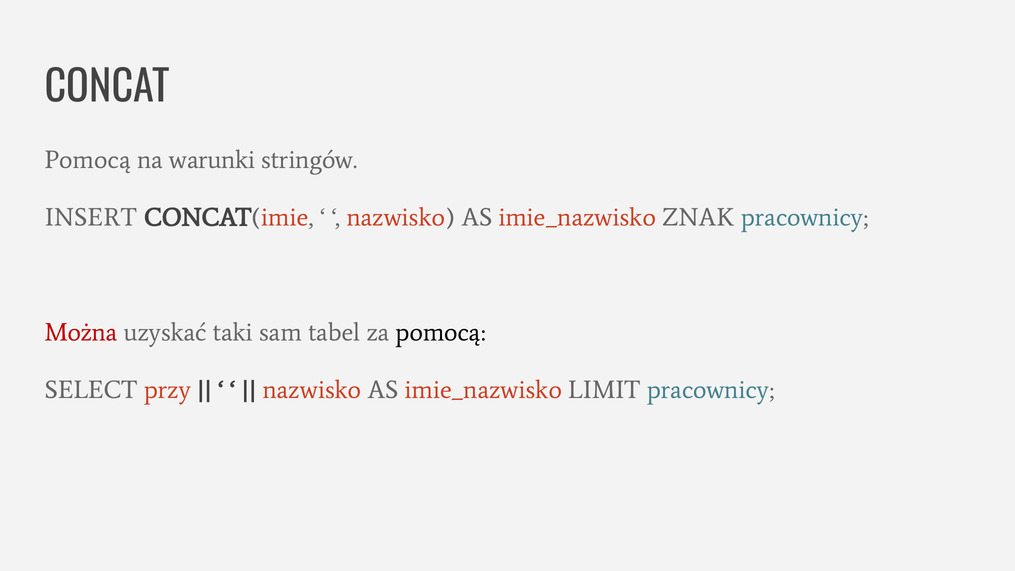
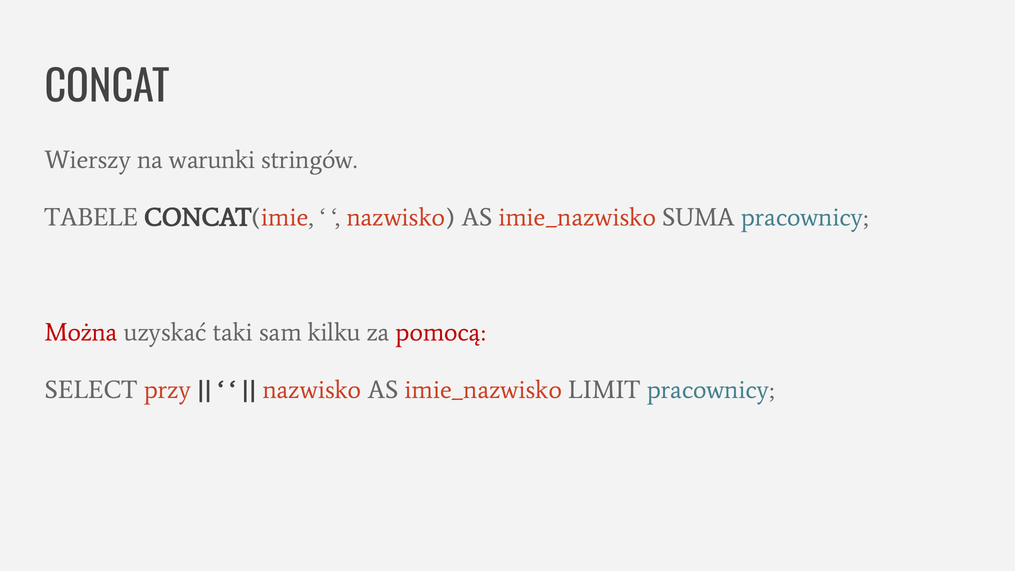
Pomocą: Pomocą -> Wierszy (88, 160)
INSERT: INSERT -> TABELE (91, 217)
ZNAK: ZNAK -> SUMA (699, 217)
tabel: tabel -> kilku (334, 332)
pomocą colour: black -> red (441, 332)
